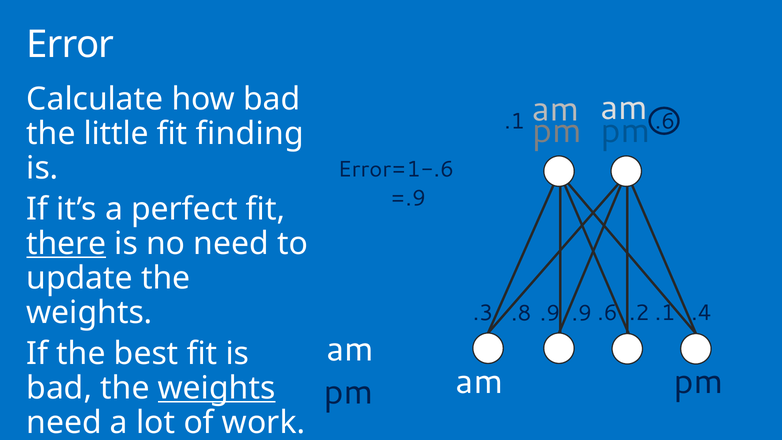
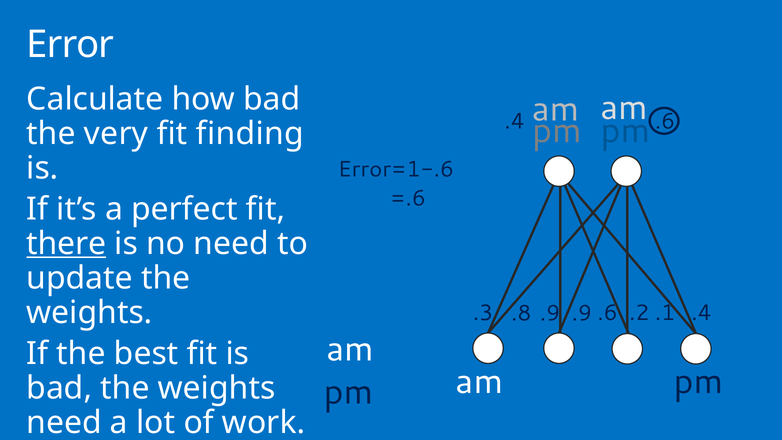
.1: .1 -> .4 (515, 121)
little: little -> very (116, 134)
=.9: =.9 -> =.6 (408, 198)
weights underline: present -> none (217, 388)
